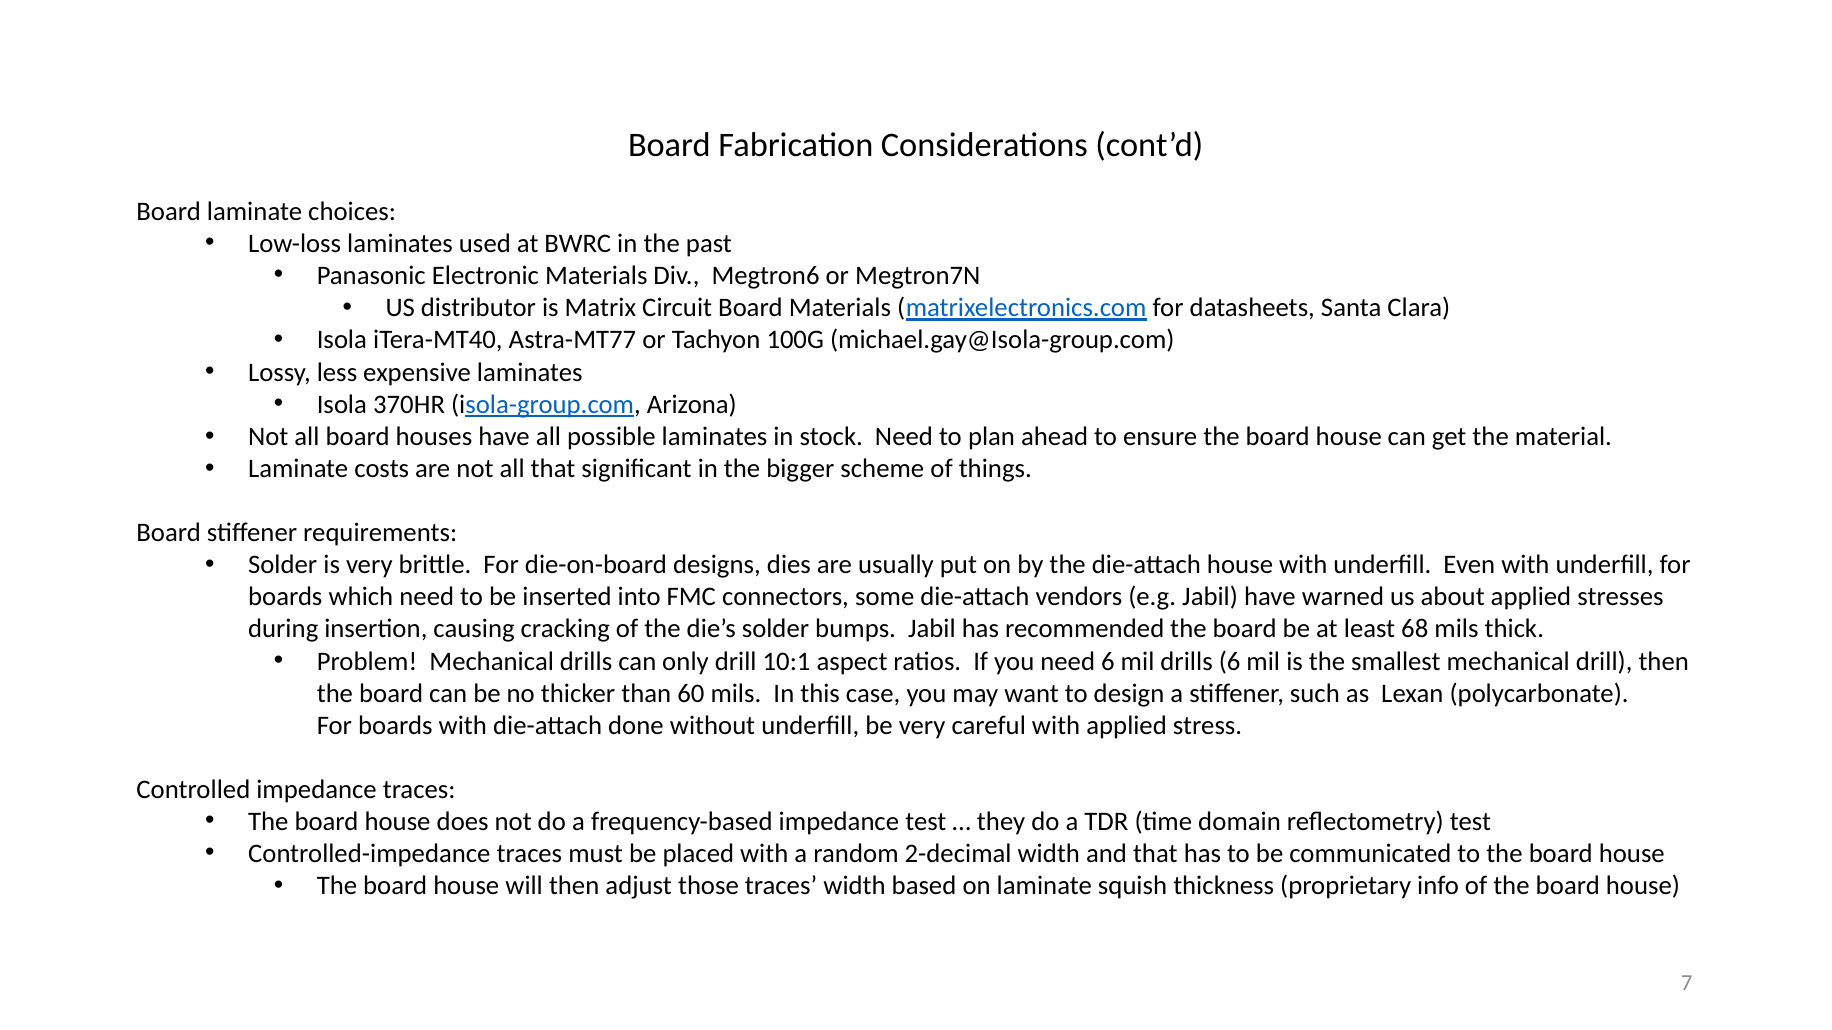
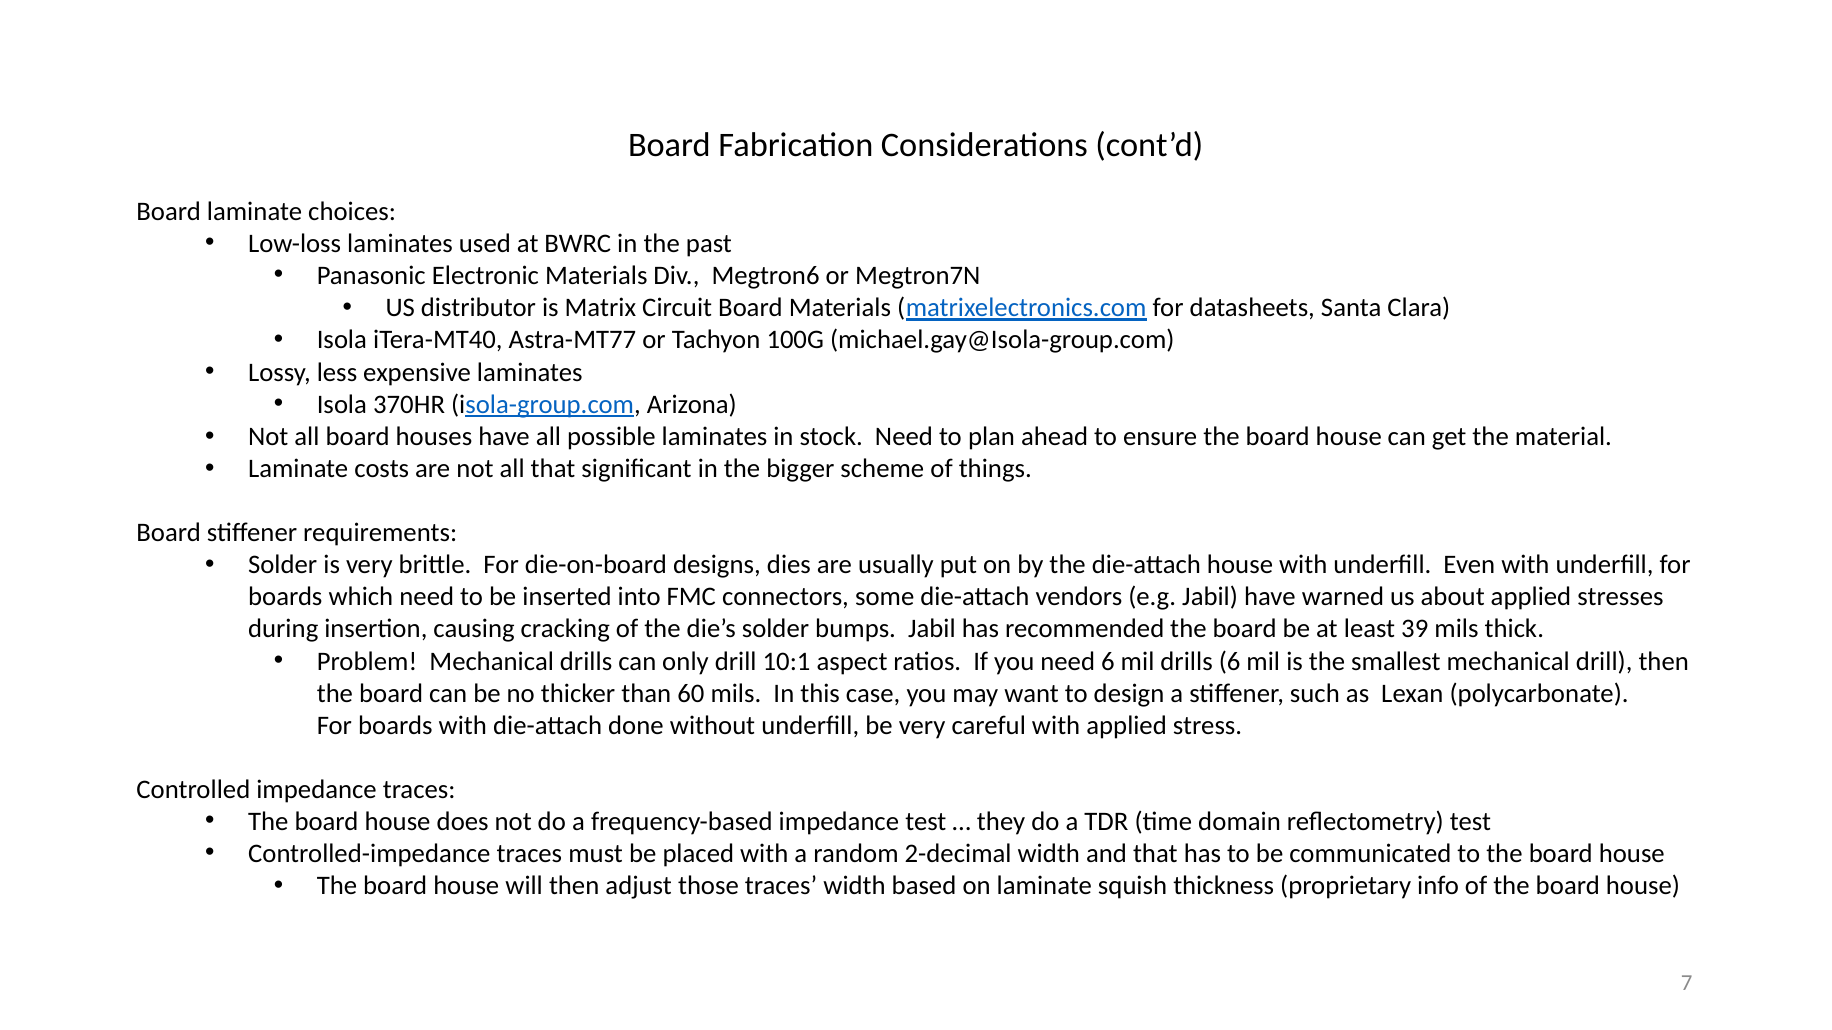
68: 68 -> 39 (1415, 629)
